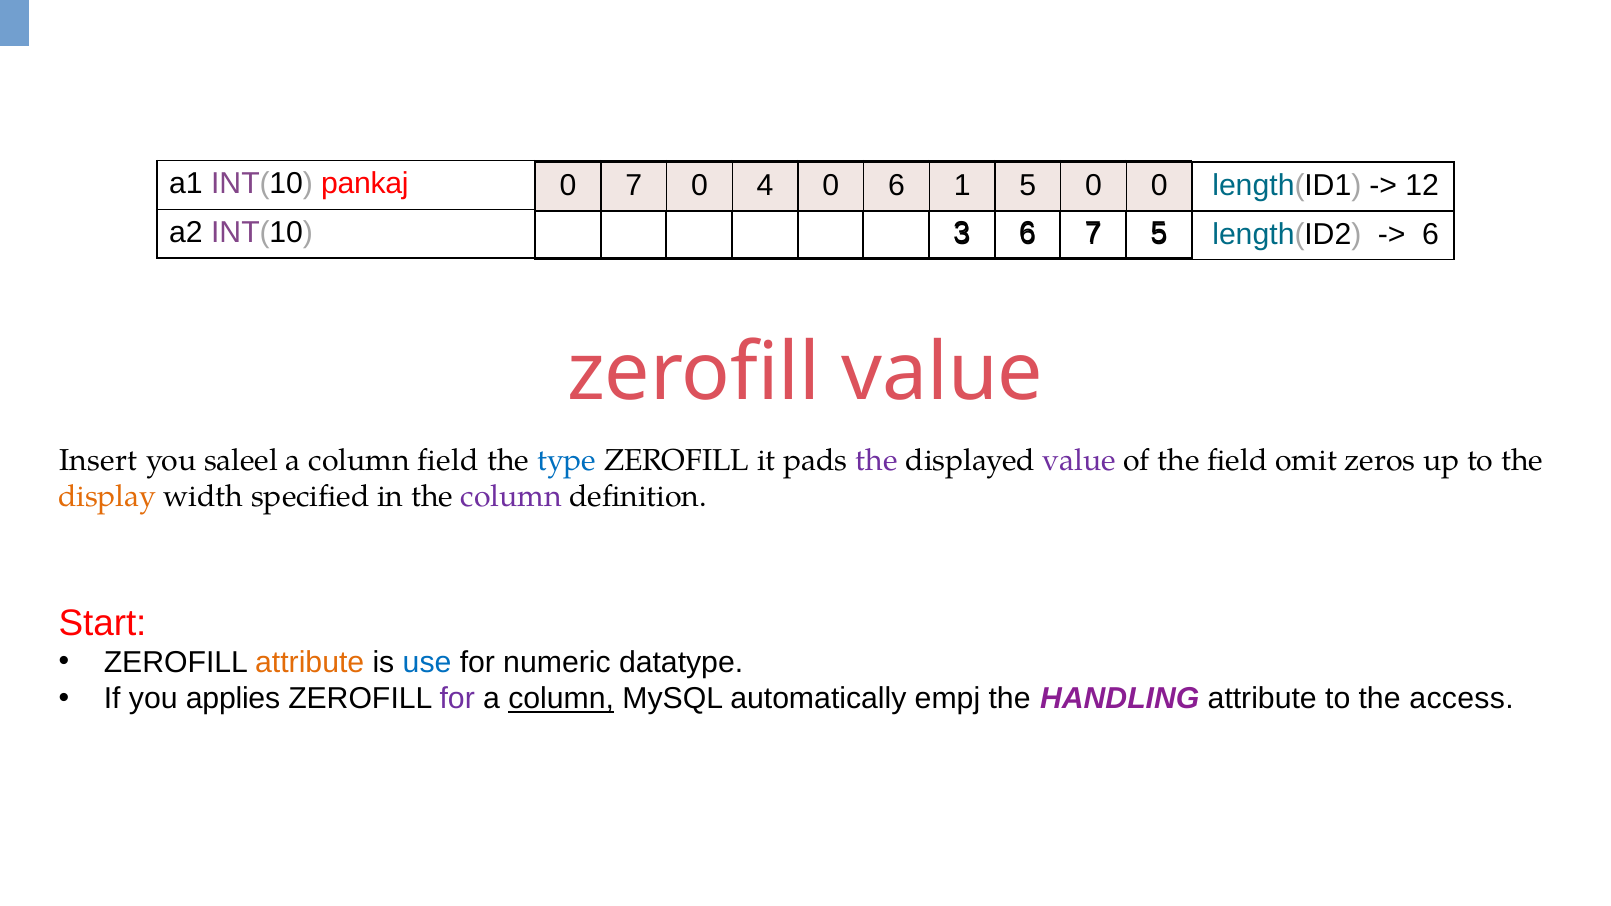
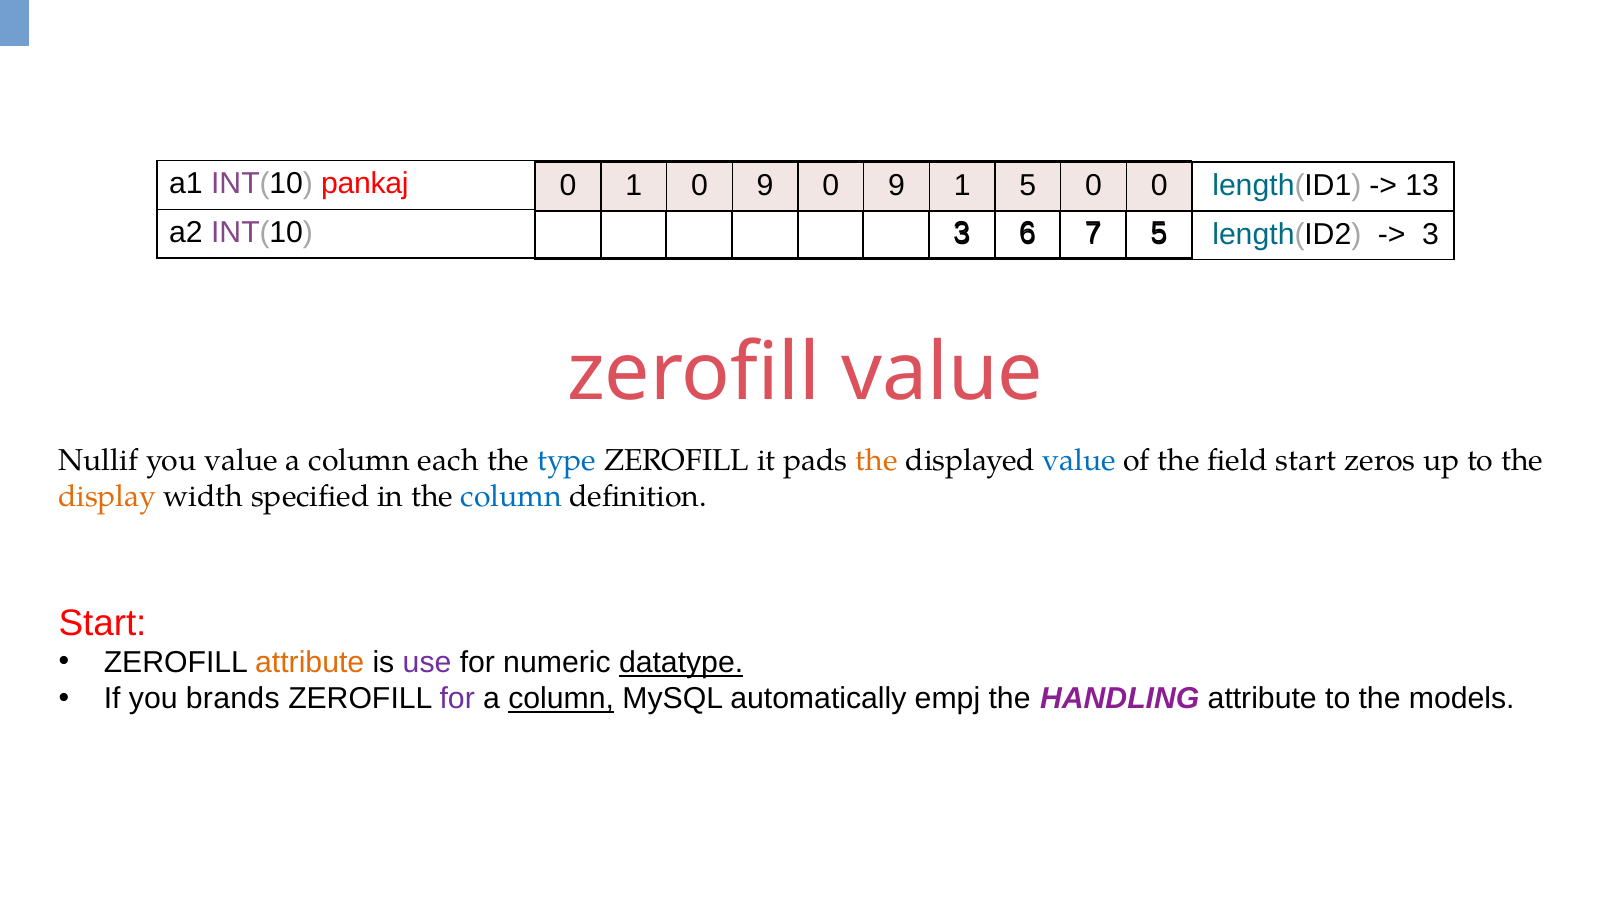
0 7: 7 -> 1 (634, 185)
4: 4 -> 9 (765, 185)
6: 6 -> 9 (896, 185)
12: 12 -> 13 (1422, 185)
6: 6 -> 3 (1431, 234)
Insert: Insert -> Nullif (98, 460)
you saleel: saleel -> value (241, 460)
column field: field -> each (448, 460)
the colour: purple -> orange (877, 460)
value colour: purple -> blue (1079, 460)
field omit: omit -> start (1306, 460)
column colour: purple -> blue (511, 496)
use colour: blue -> purple (427, 663)
datatype underline: none -> present (681, 663)
applies: applies -> brands (233, 699)
access: access -> models (1462, 699)
